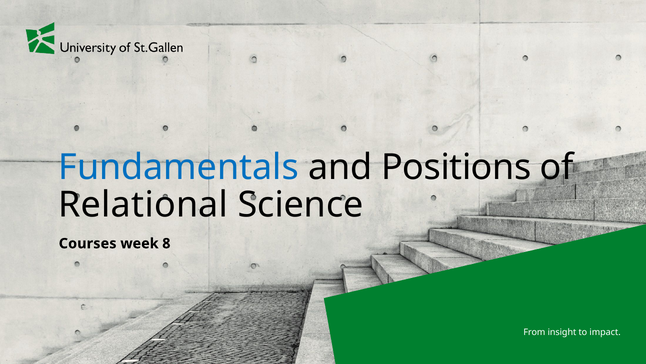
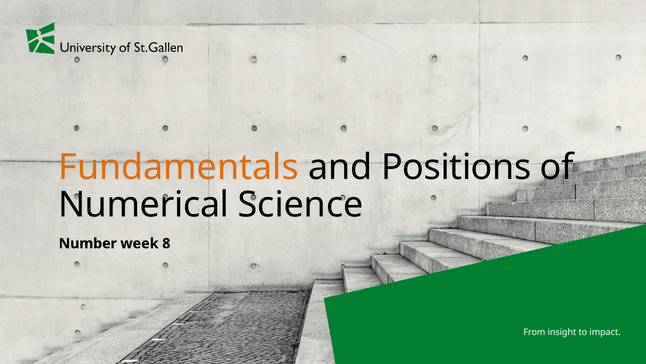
Fundamentals colour: blue -> orange (179, 167)
Relational: Relational -> Numerical (144, 205)
Courses: Courses -> Number (88, 243)
